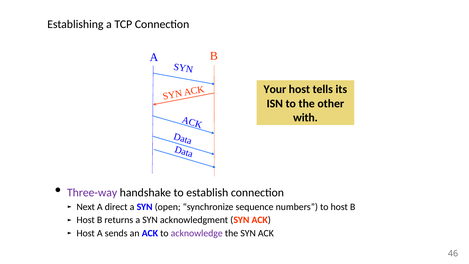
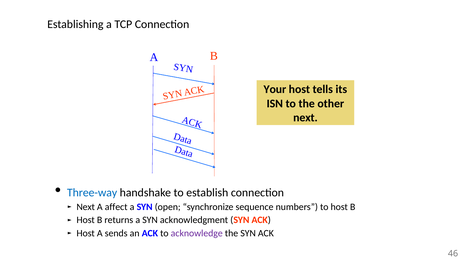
with: with -> next (305, 117)
Three-way colour: purple -> blue (92, 193)
direct: direct -> affect (116, 207)
